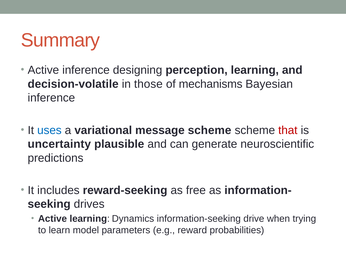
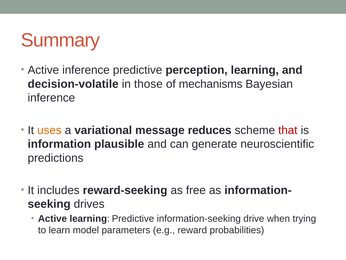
inference designing: designing -> predictive (138, 70)
uses colour: blue -> orange (49, 130)
message scheme: scheme -> reduces (210, 130)
uncertainty: uncertainty -> information (59, 144)
learning Dynamics: Dynamics -> Predictive (133, 218)
